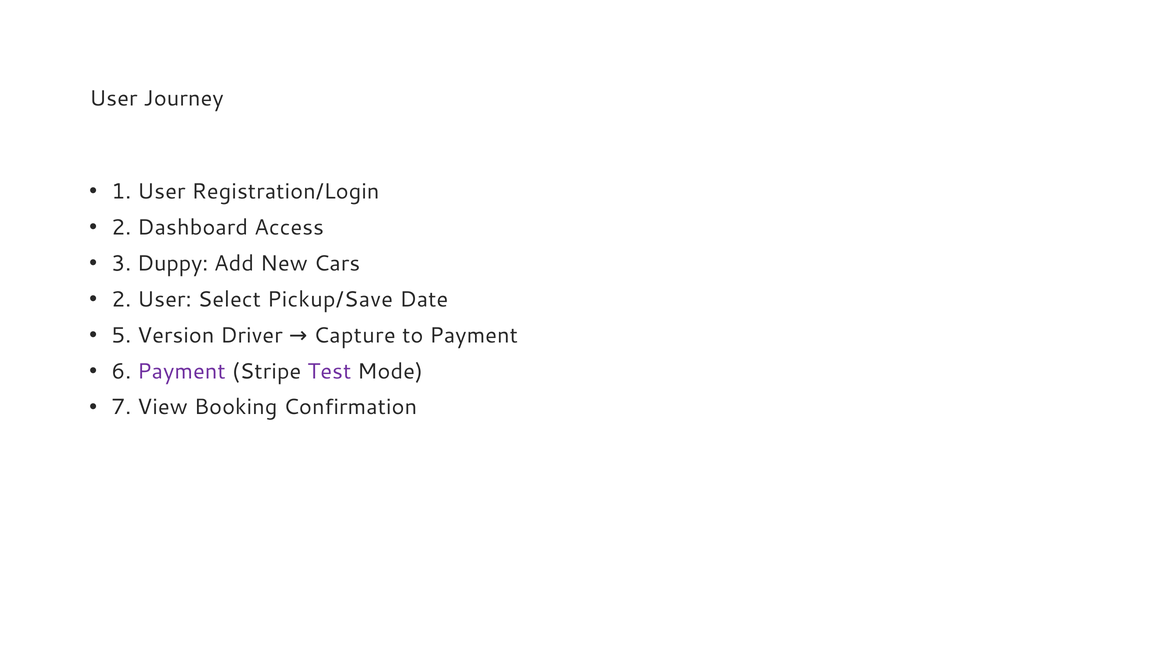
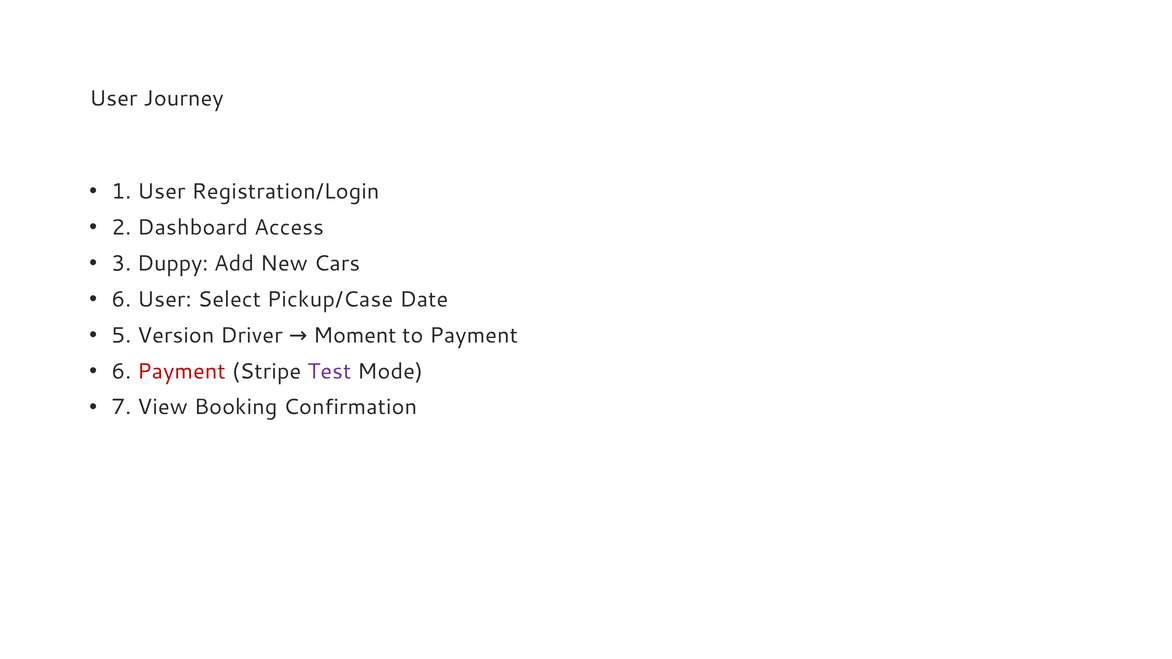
2: 2 -> 6 (121, 299)
Pickup/Save: Pickup/Save -> Pickup/Case (330, 299)
Capture: Capture -> Moment (355, 335)
Payment colour: purple -> red (182, 371)
